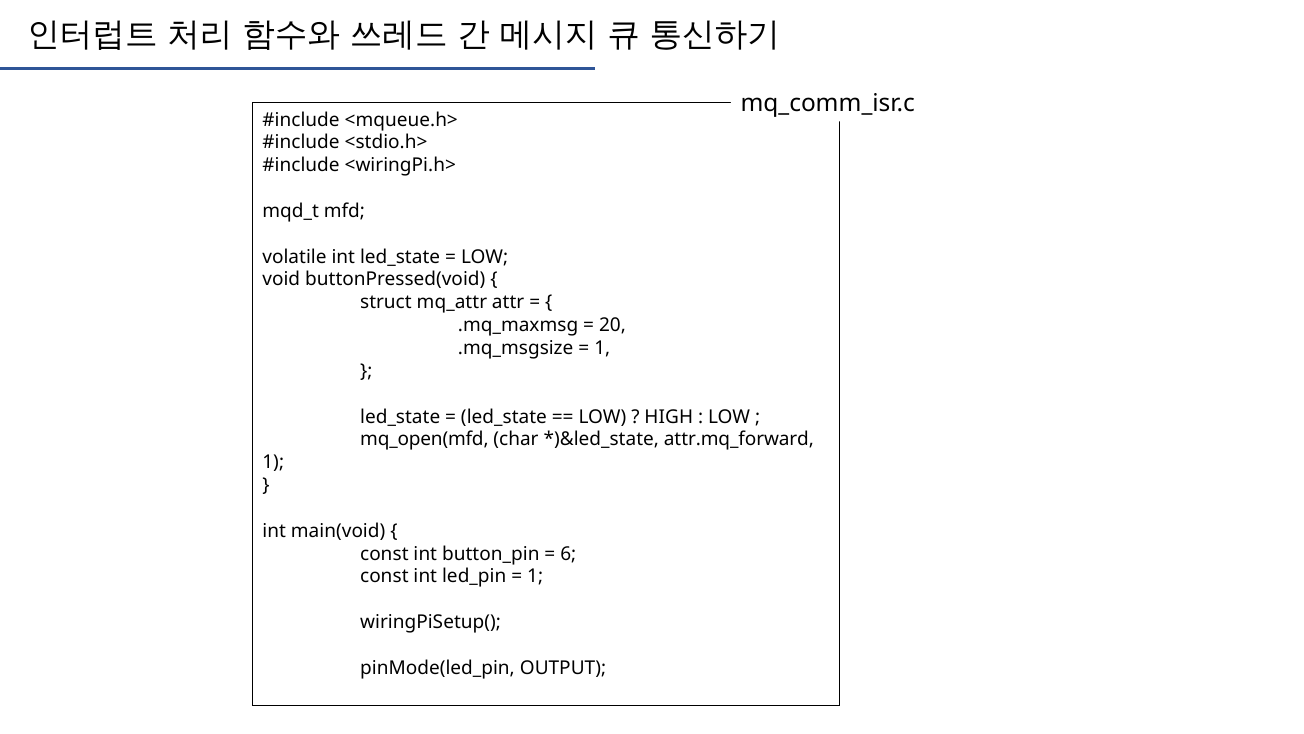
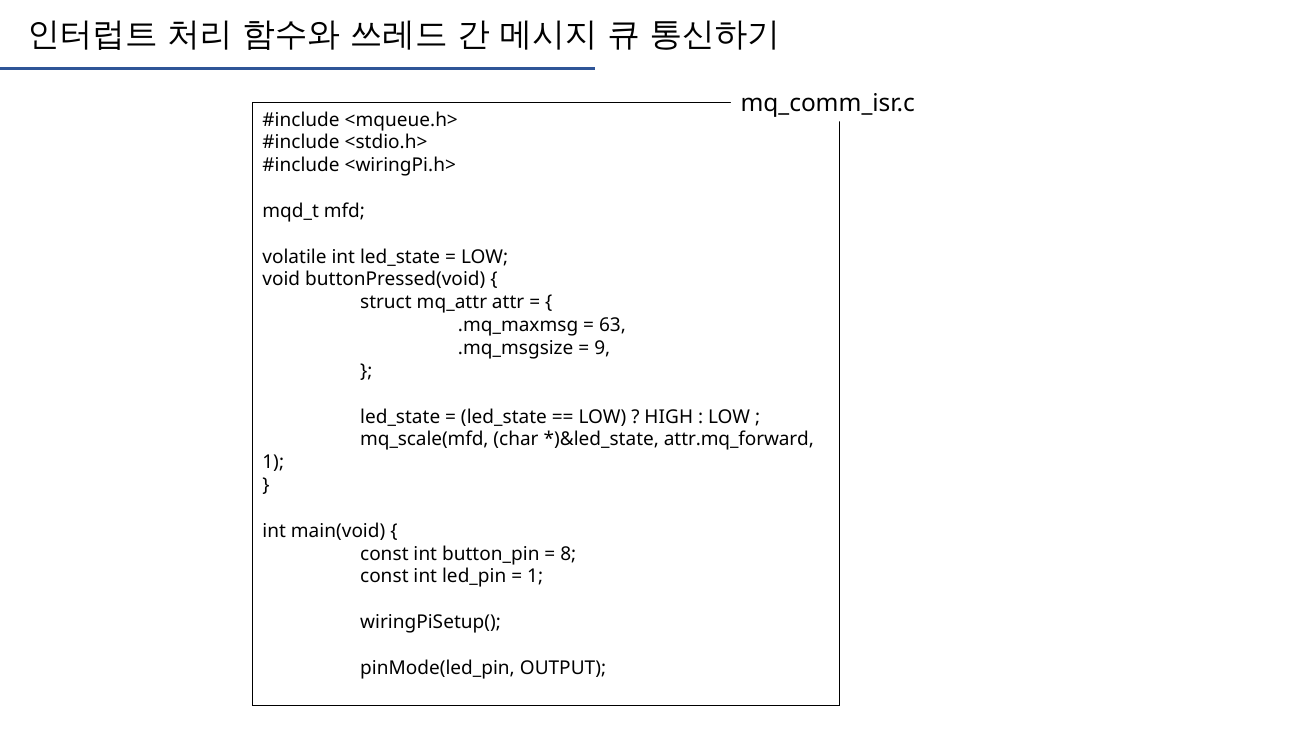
20: 20 -> 63 (612, 325)
1: 1 -> 9 (602, 348)
mq_open(mfd: mq_open(mfd -> mq_scale(mfd (424, 439)
6: 6 -> 8 (568, 553)
